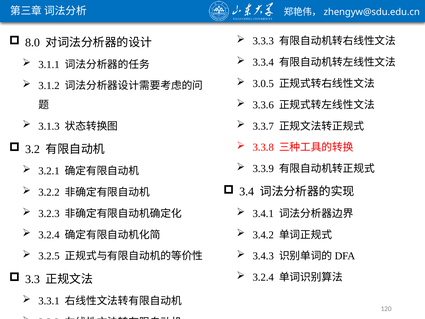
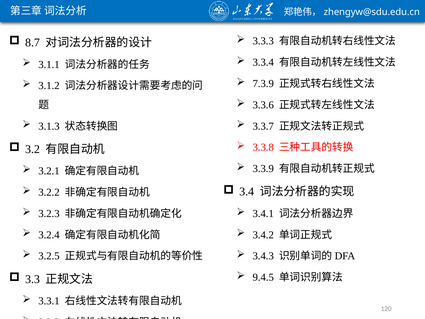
8.0: 8.0 -> 8.7 (33, 43)
3.0.5: 3.0.5 -> 7.3.9 (263, 84)
3.2.4: 3.2.4 -> 9.4.5 (263, 277)
